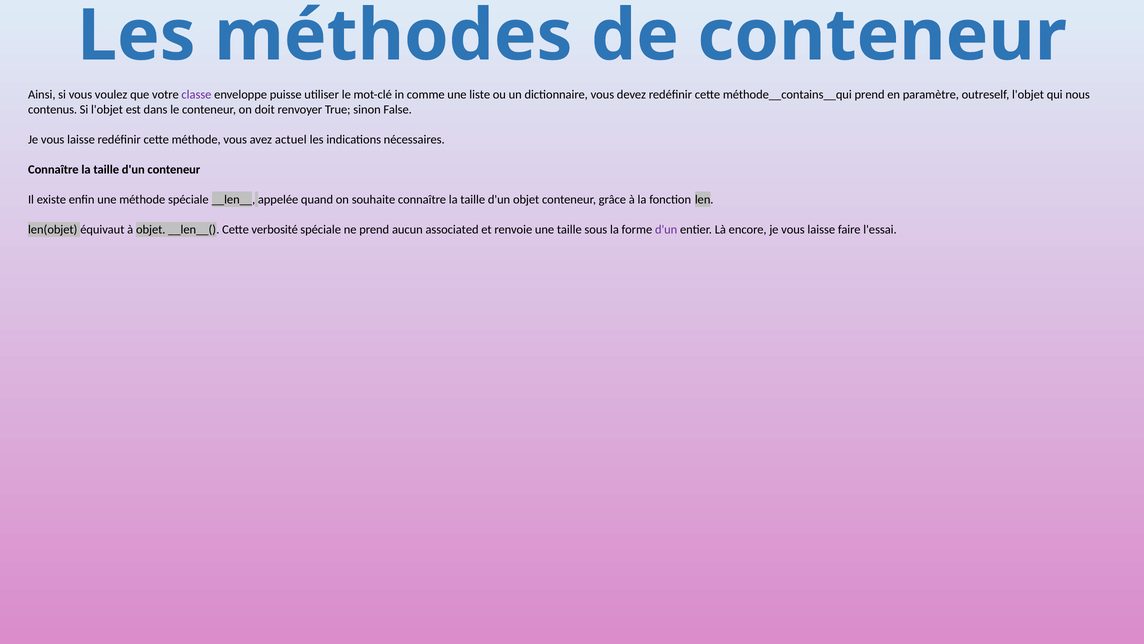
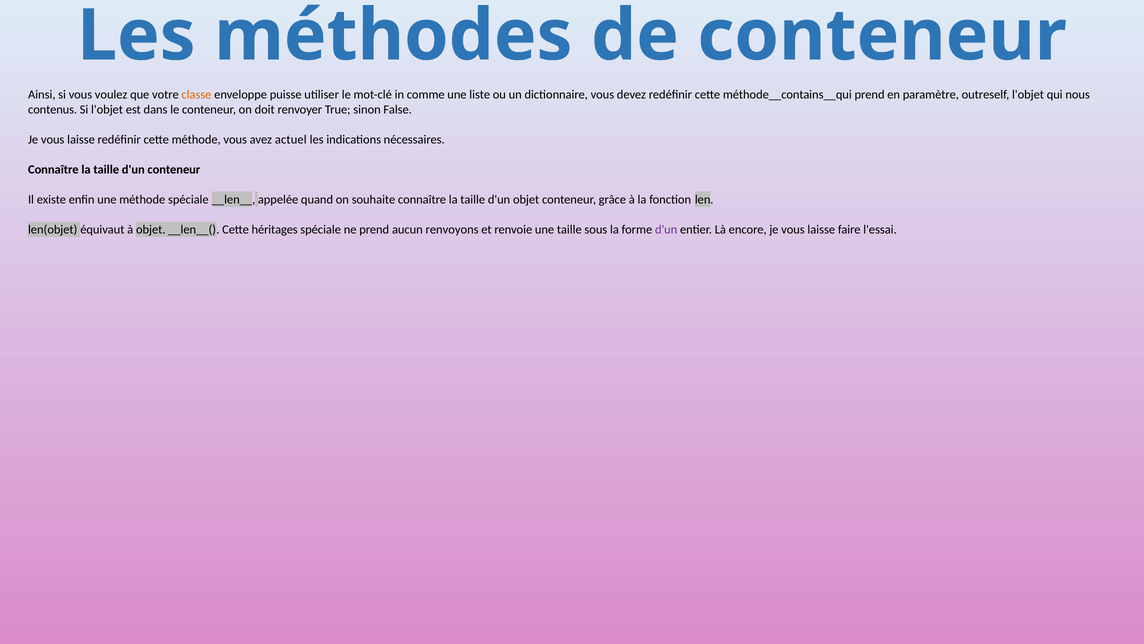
classe colour: purple -> orange (196, 94)
verbosité: verbosité -> héritages (275, 229)
associated: associated -> renvoyons (452, 229)
